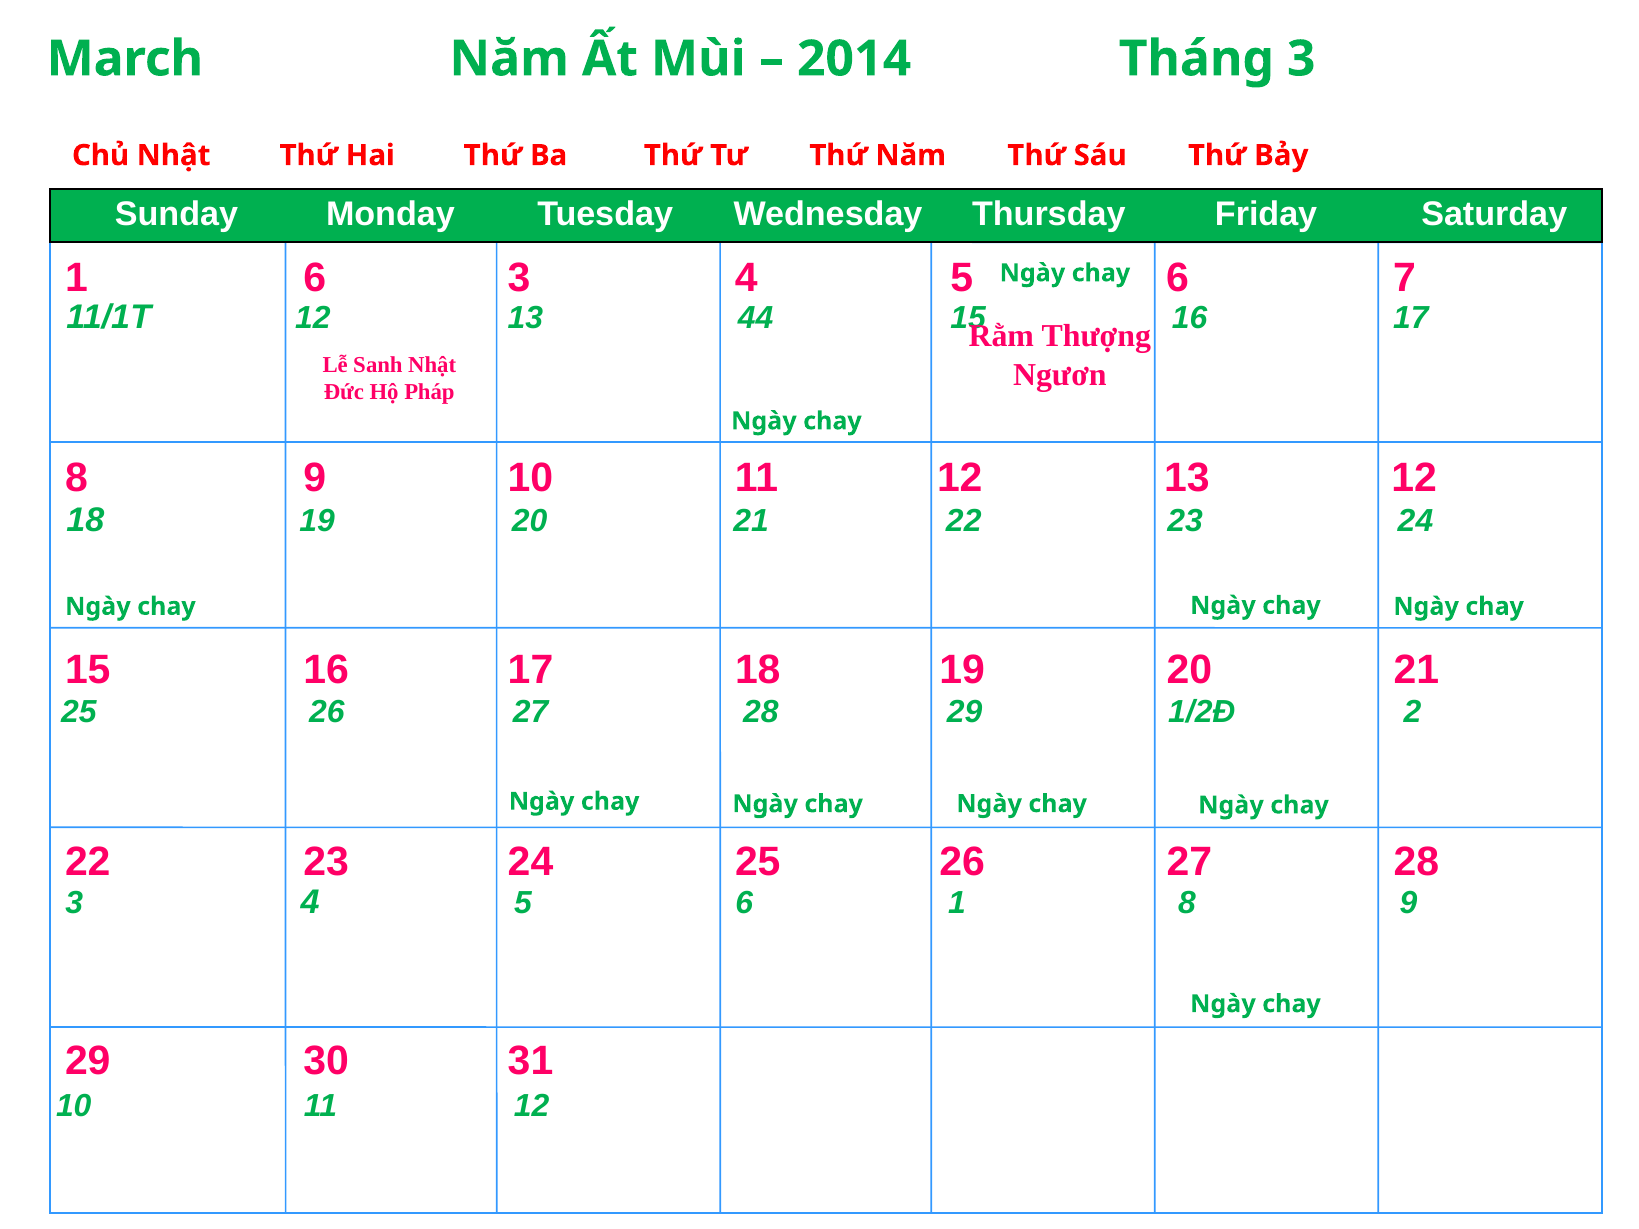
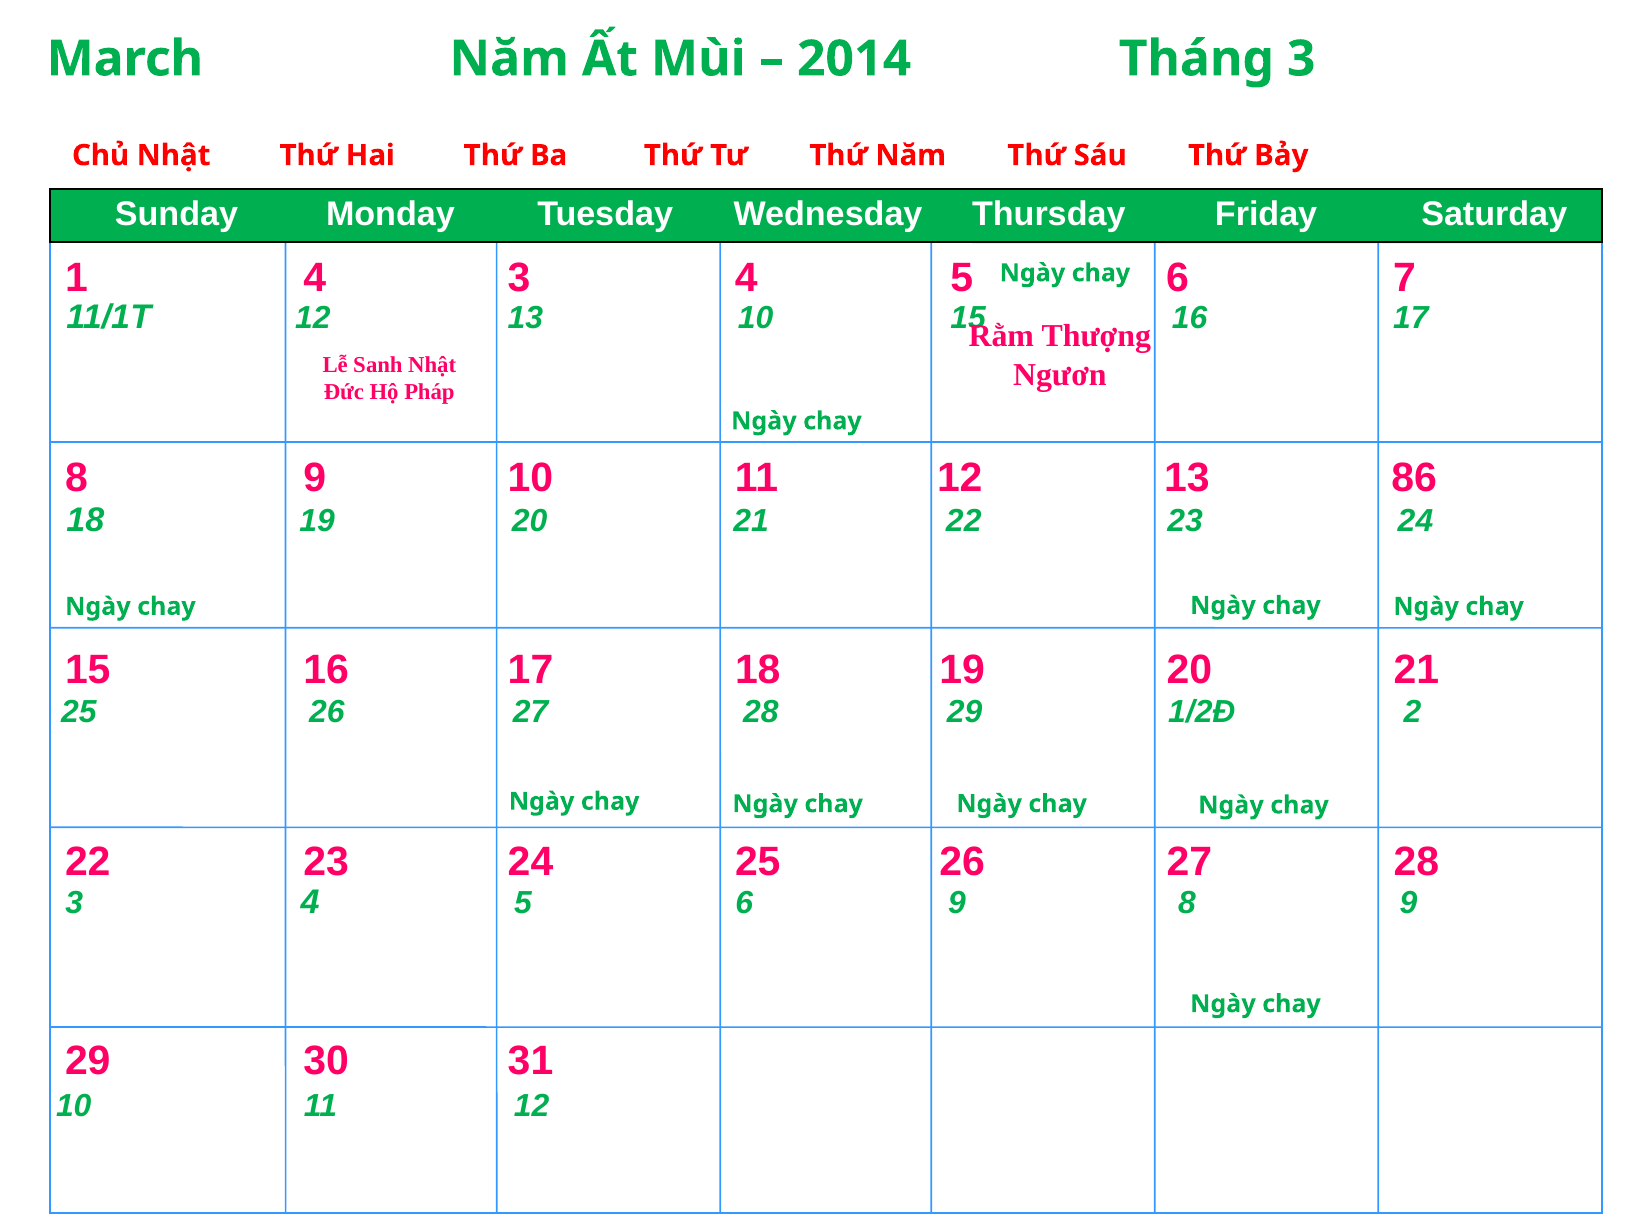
1 6: 6 -> 4 (315, 278)
13 44: 44 -> 10 (756, 318)
13 12: 12 -> 86 (1414, 478)
6 1: 1 -> 9 (957, 903)
